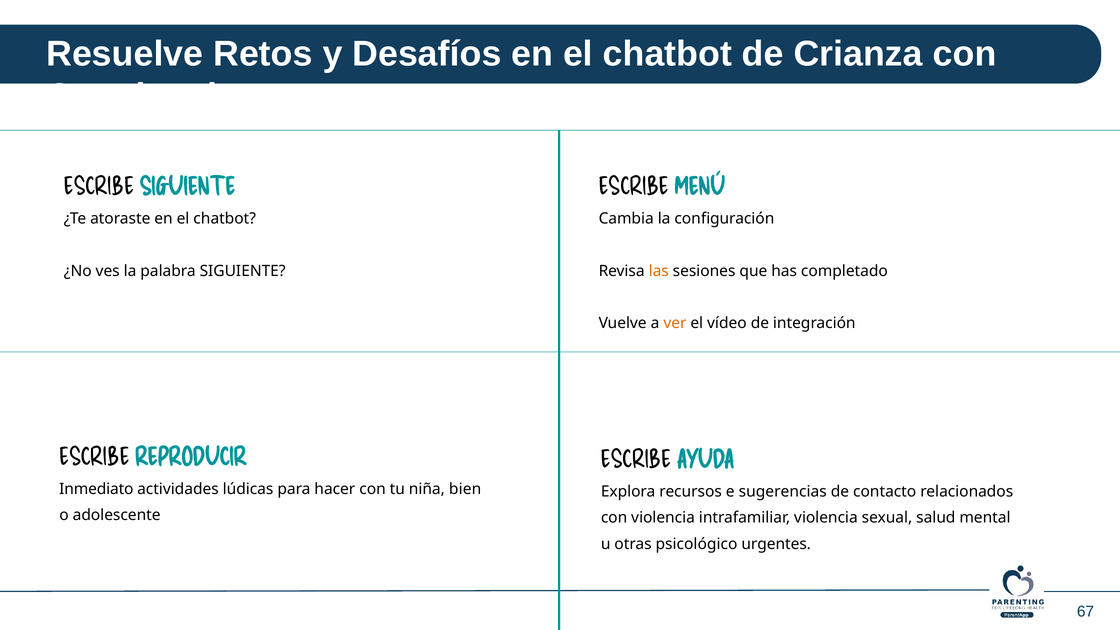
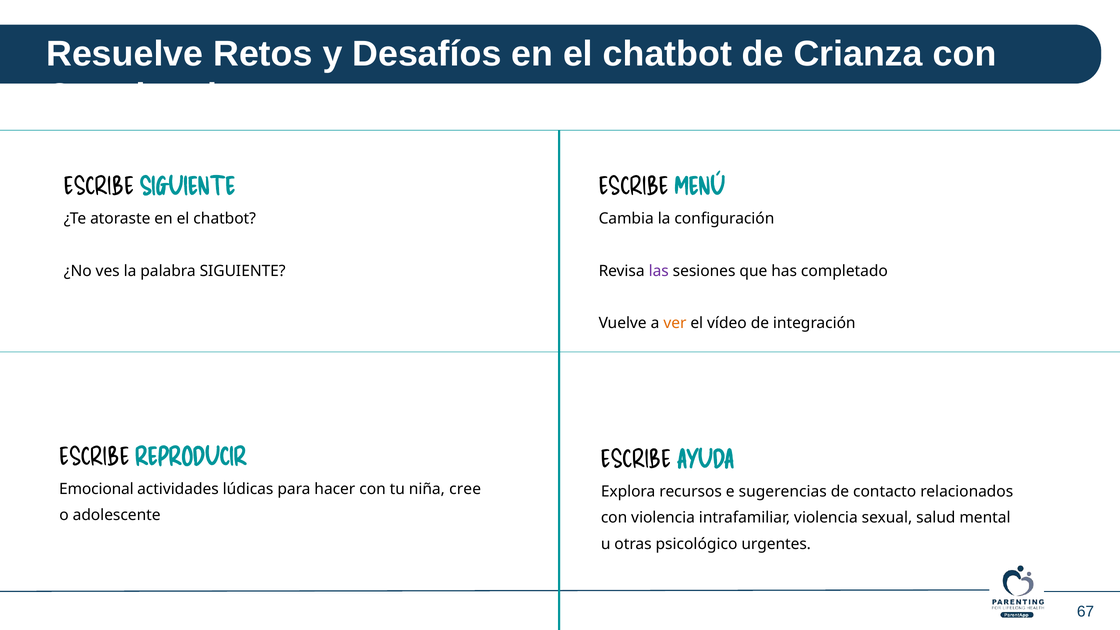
las colour: orange -> purple (659, 271)
Inmediato: Inmediato -> Emocional (96, 489)
bien: bien -> cree (465, 489)
